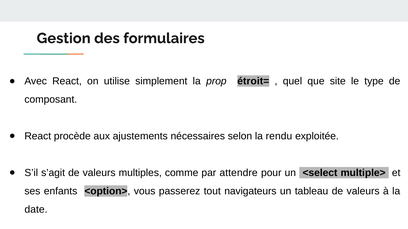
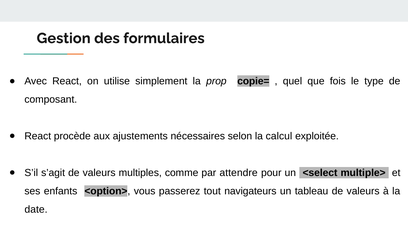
étroit=: étroit= -> copie= (253, 81)
site: site -> fois (338, 81)
rendu: rendu -> calcul (279, 136)
